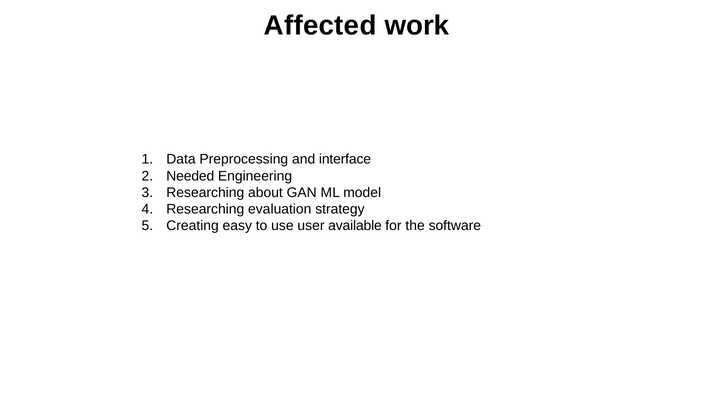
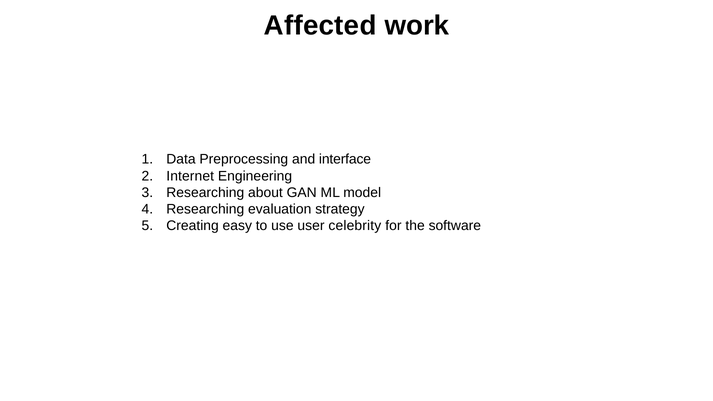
Needed: Needed -> Internet (190, 176)
available: available -> celebrity (355, 226)
